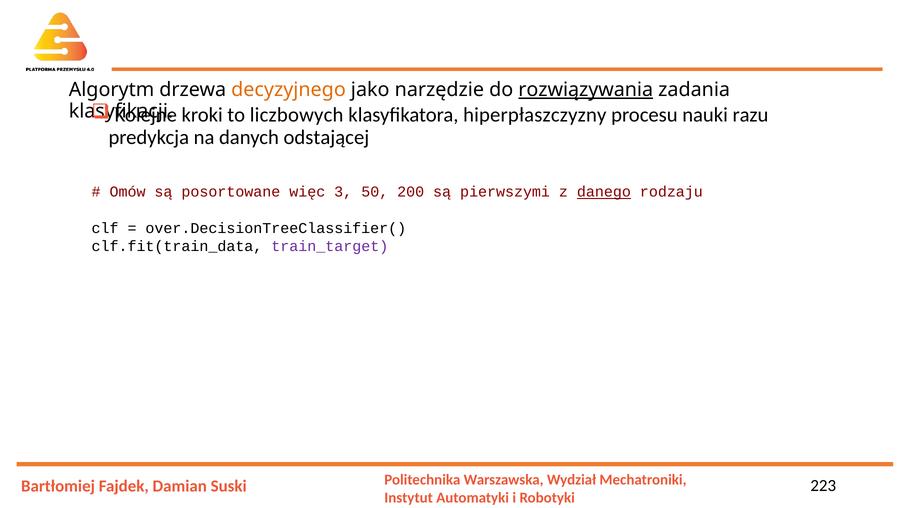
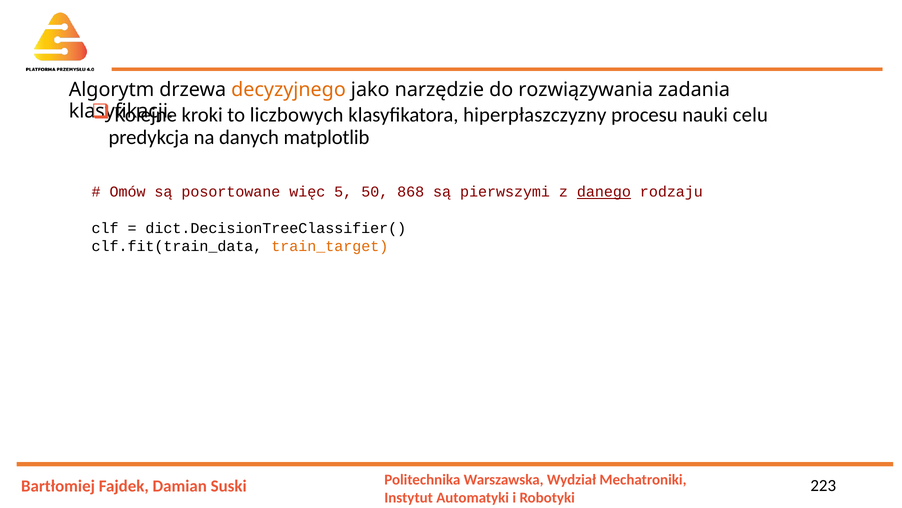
rozwiązywania underline: present -> none (586, 90)
razu: razu -> celu (750, 115)
odstającej: odstającej -> matplotlib (326, 137)
3: 3 -> 5 (343, 192)
200: 200 -> 868 (411, 192)
over.DecisionTreeClassifier(: over.DecisionTreeClassifier( -> dict.DecisionTreeClassifier( (276, 228)
train_target colour: purple -> orange (330, 246)
